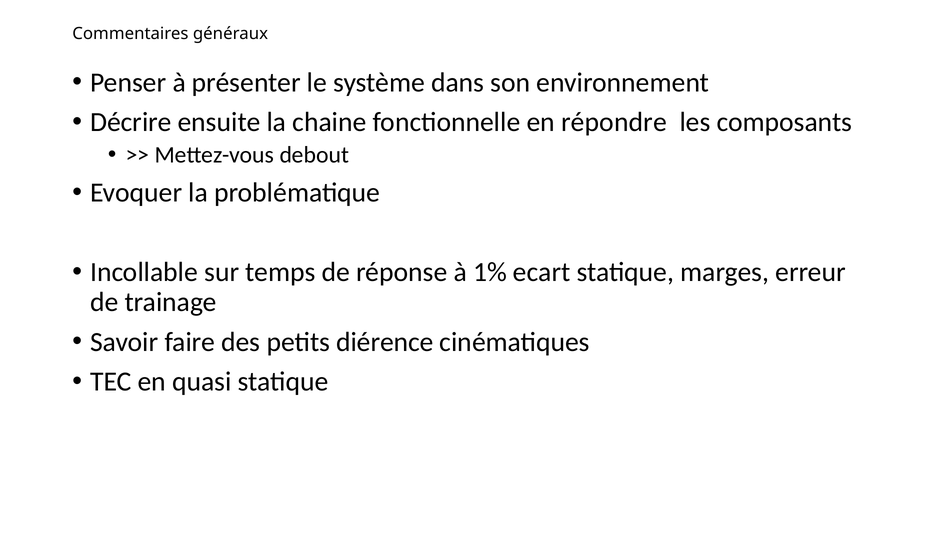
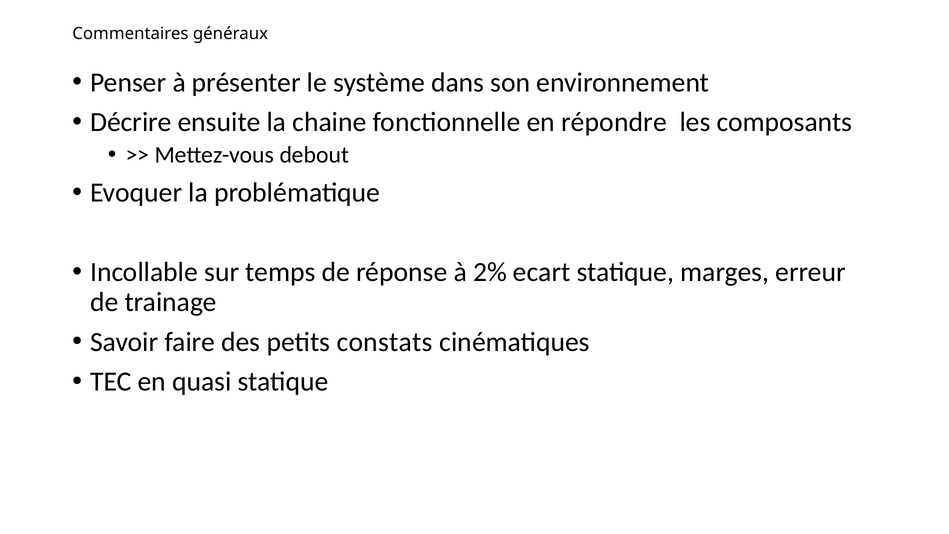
1%: 1% -> 2% (490, 272)
diérence: diérence -> constats (385, 342)
